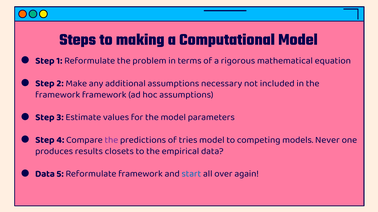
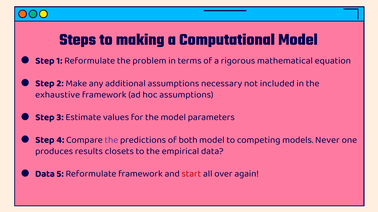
framework: framework -> exhaustive (58, 95)
tries: tries -> both (188, 140)
start colour: blue -> red (191, 174)
